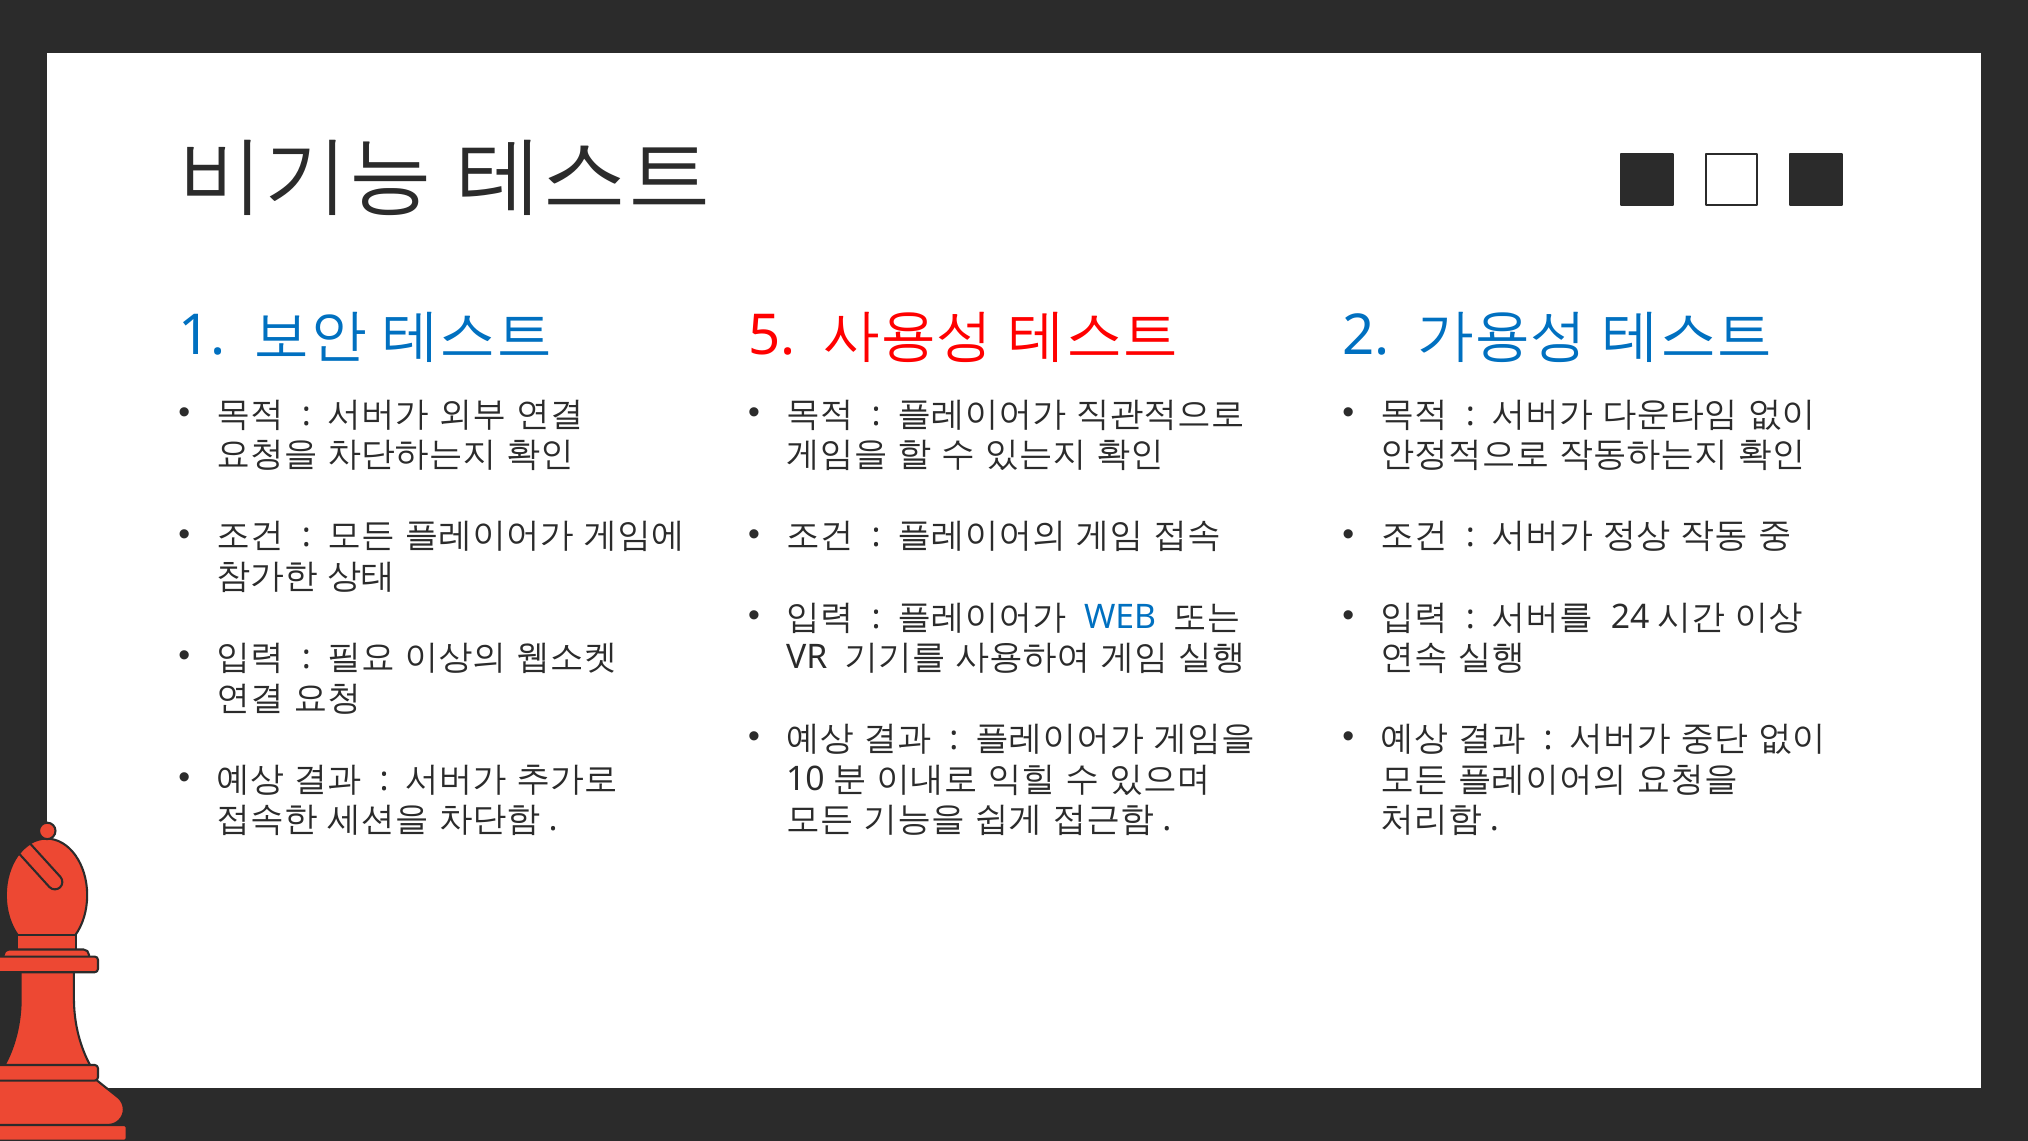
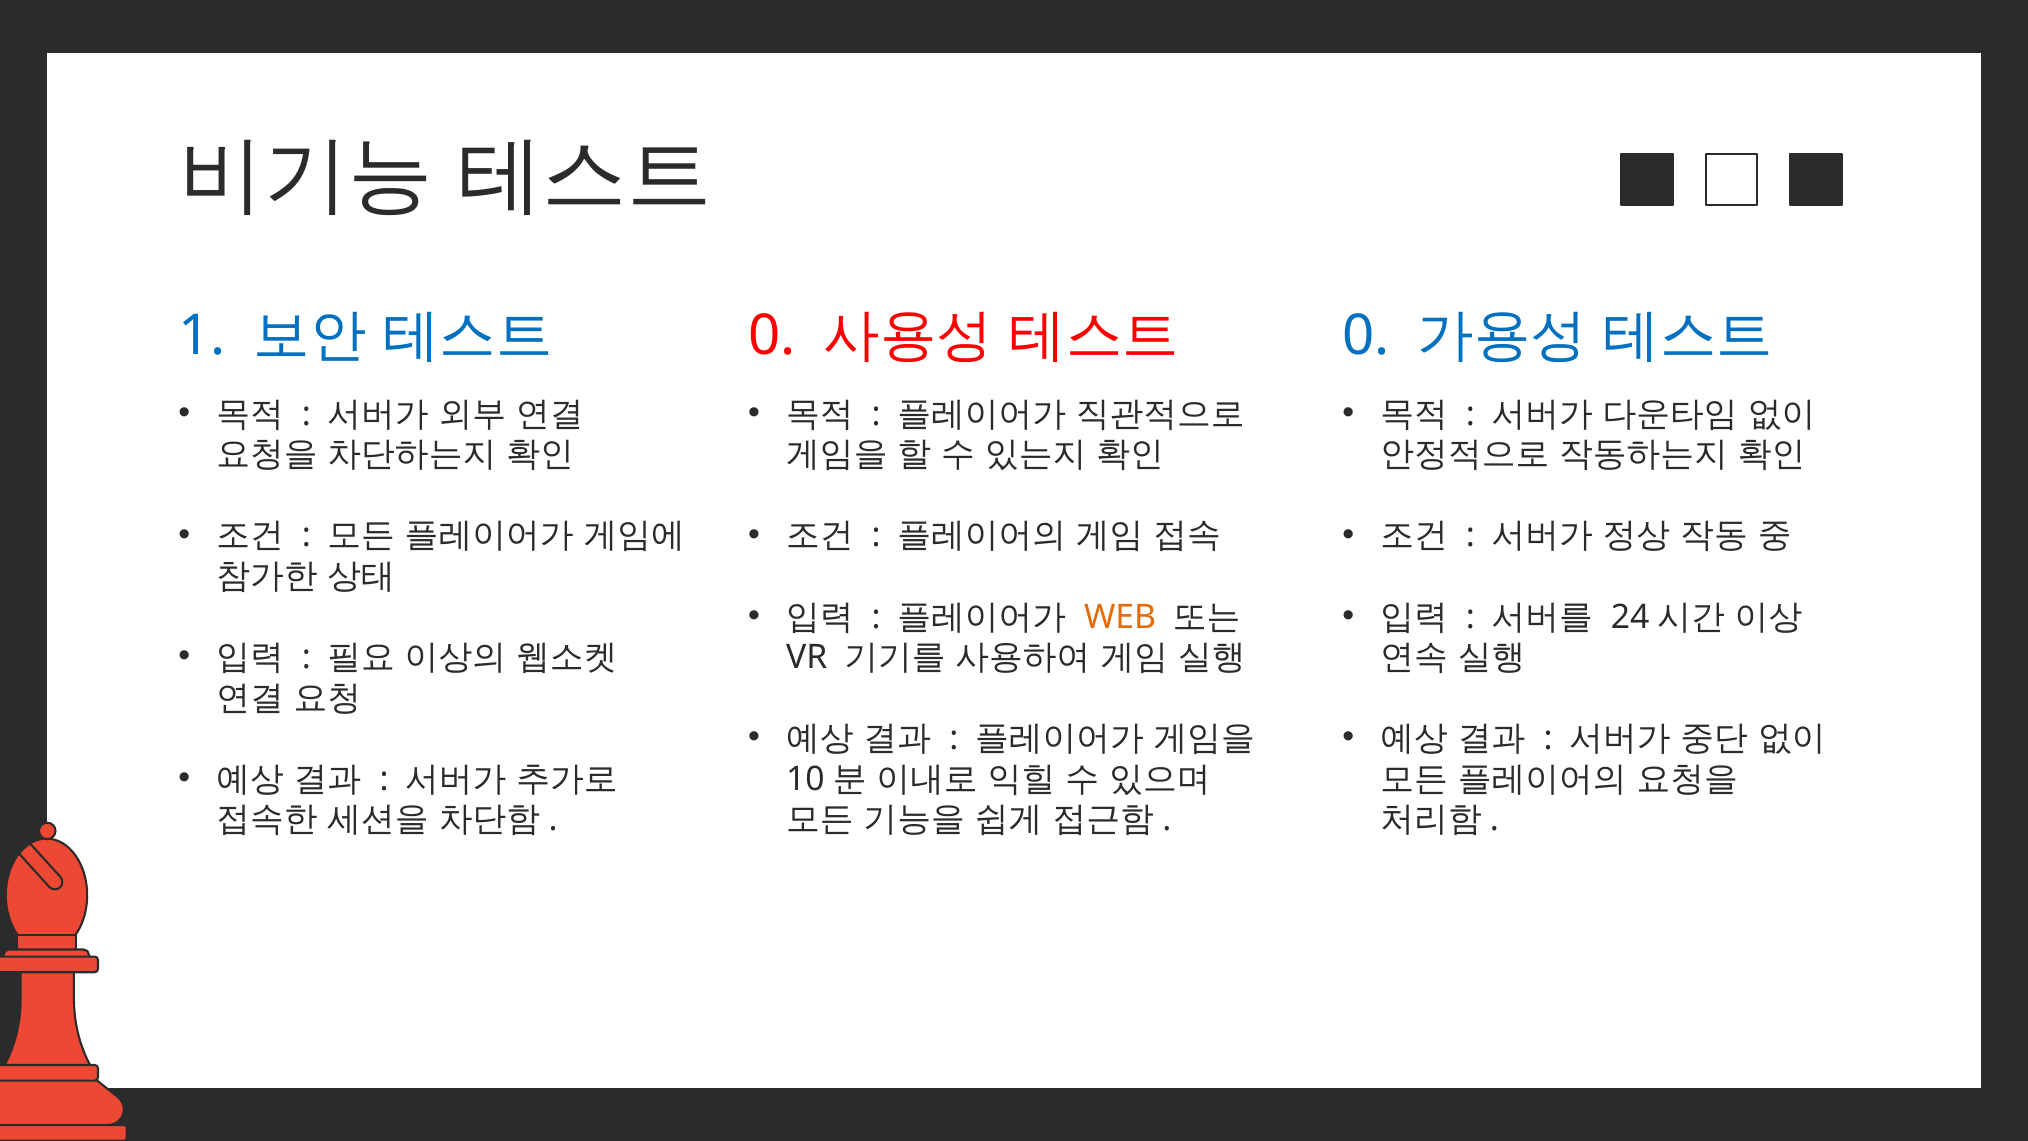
5: 5 -> 0 (772, 336)
2: 2 -> 0 (1366, 336)
WEB colour: blue -> orange (1120, 617)
